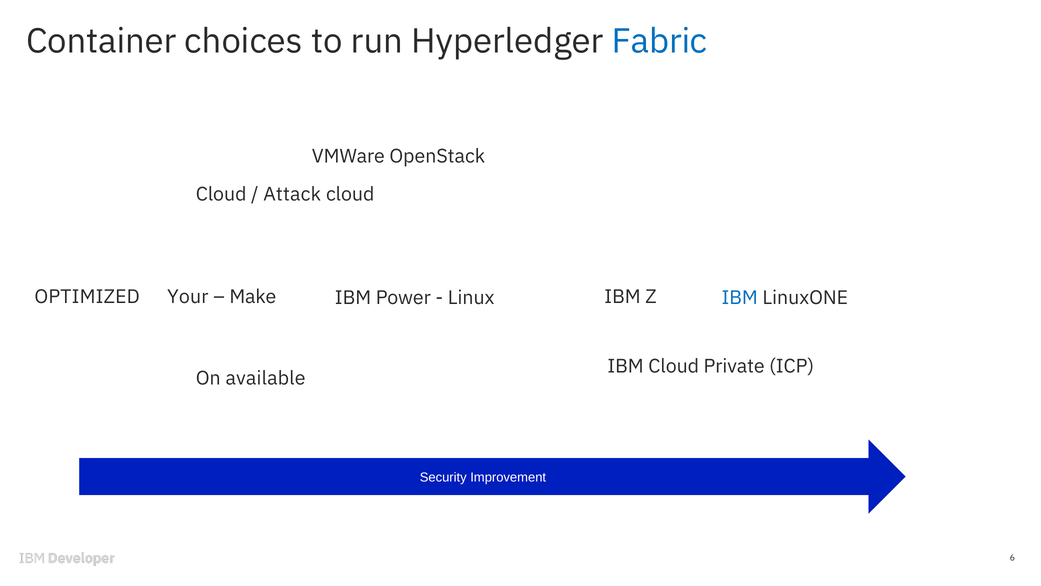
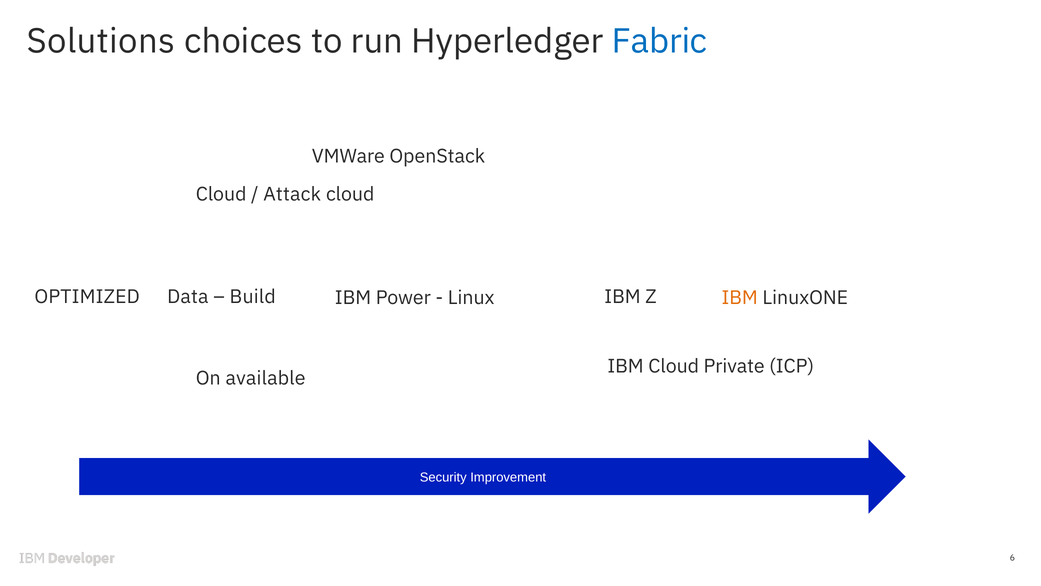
Container: Container -> Solutions (101, 41)
Your: Your -> Data (188, 296)
Make: Make -> Build (253, 296)
IBM colour: blue -> orange (740, 298)
